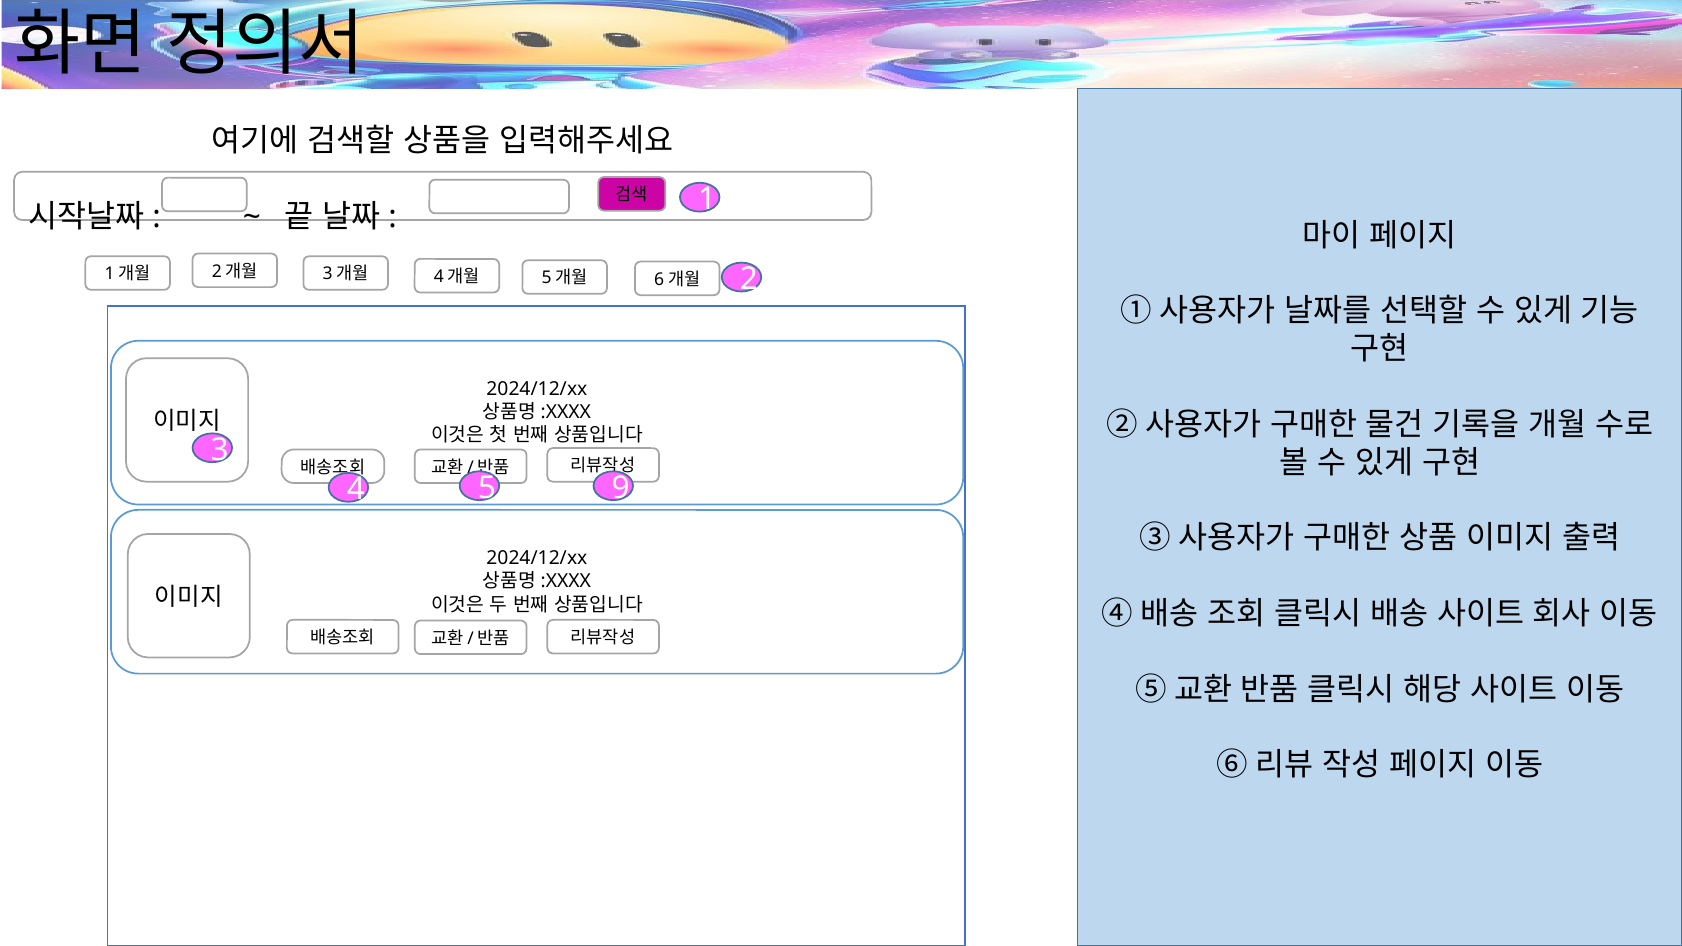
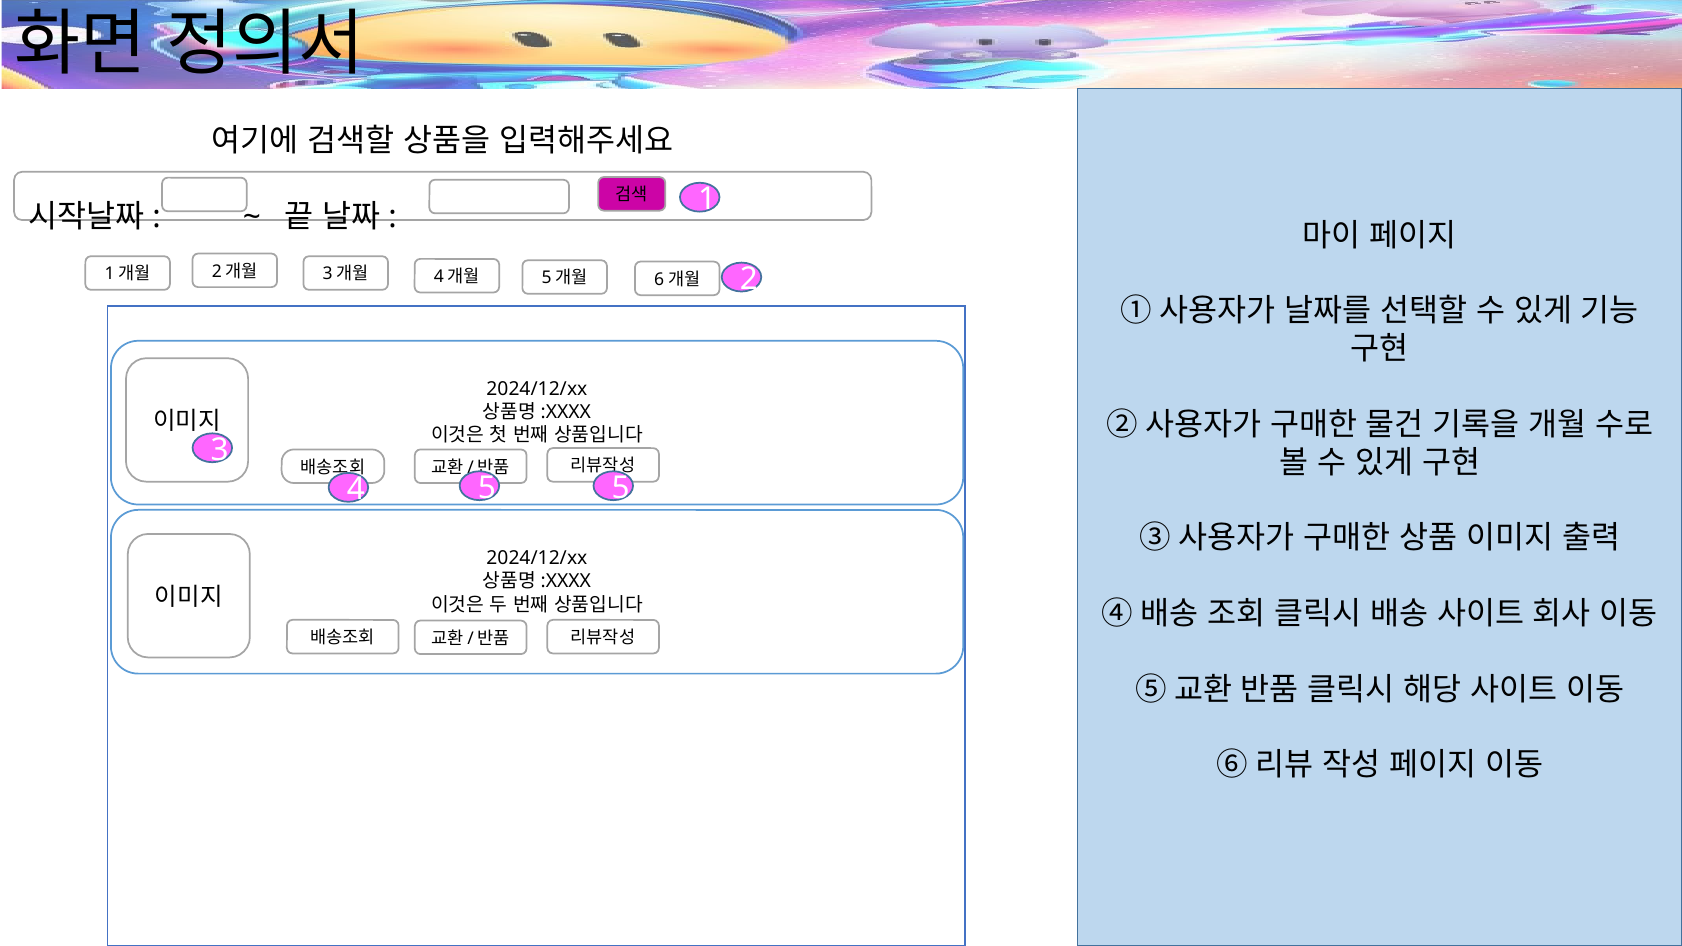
4 9: 9 -> 5 (621, 488)
